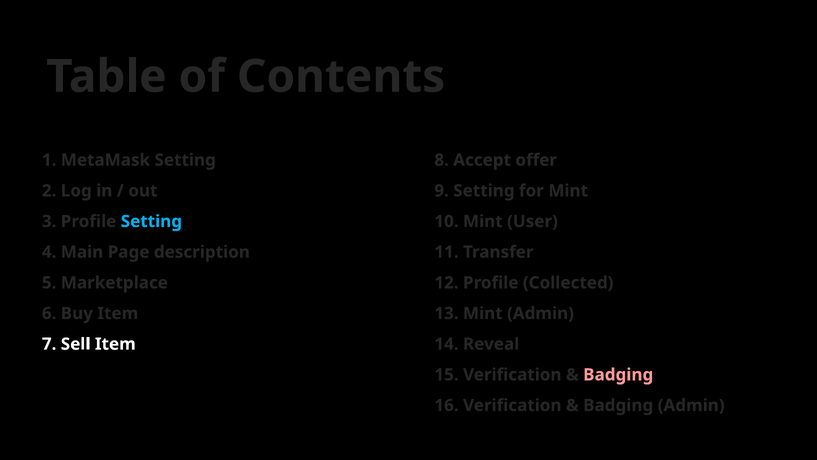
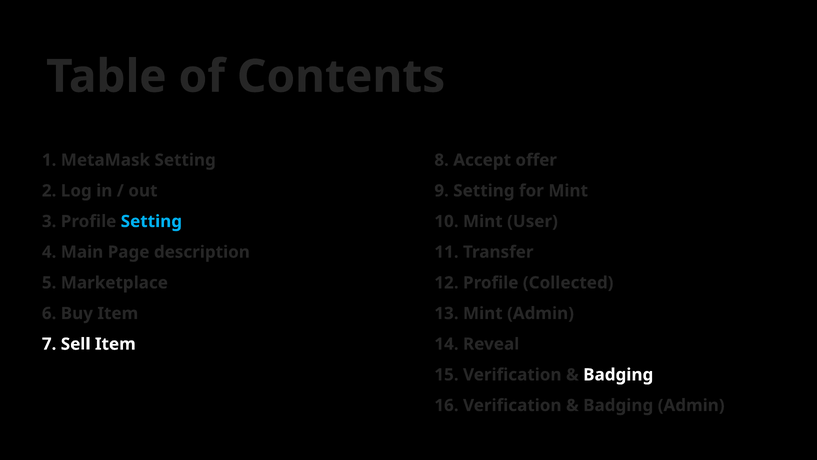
Badging colour: pink -> white (618, 374)
